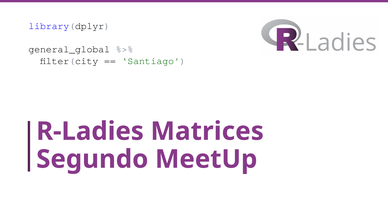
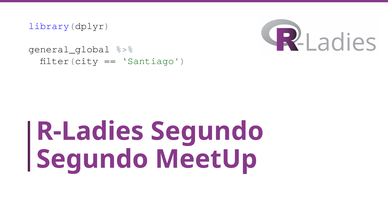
R-Ladies Matrices: Matrices -> Segundo (207, 131)
